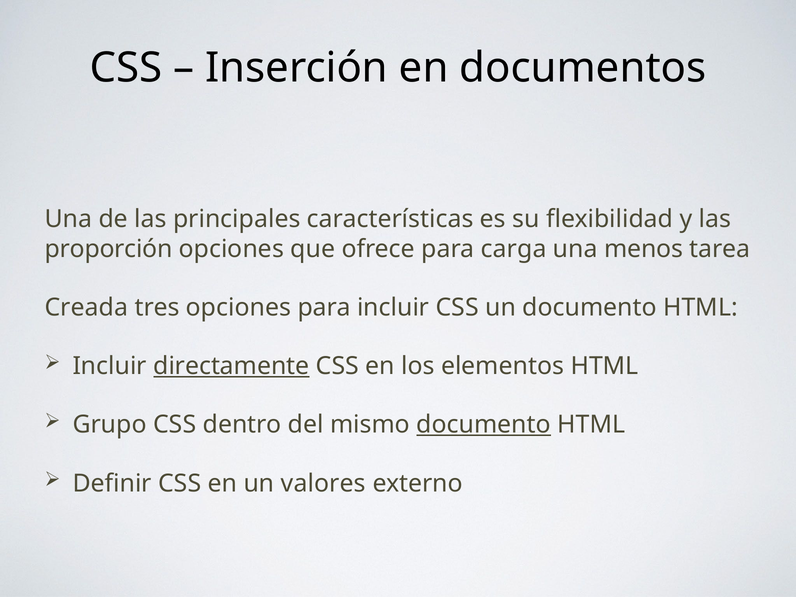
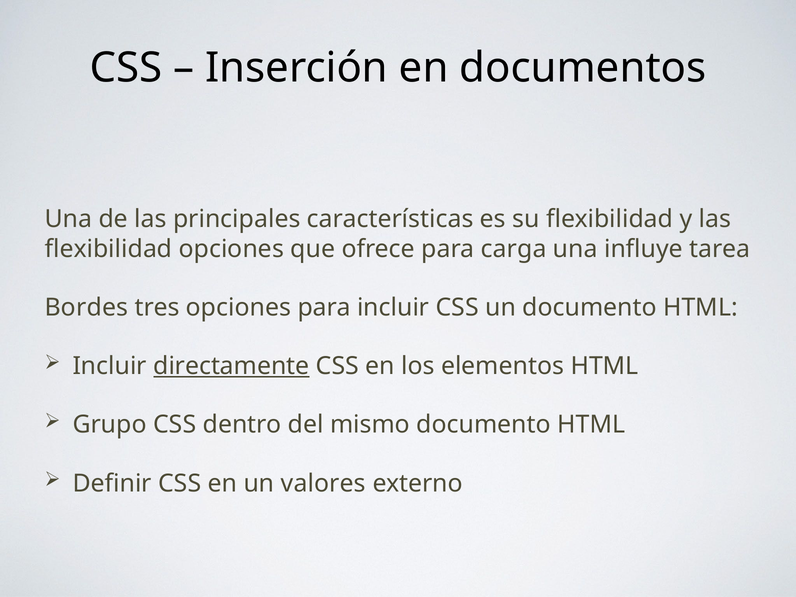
proporción: proporción -> flexibilidad (108, 249)
menos: menos -> influye (644, 249)
Creada: Creada -> Bordes (86, 308)
documento underline: present -> none (484, 425)
